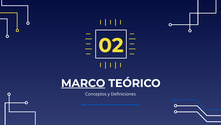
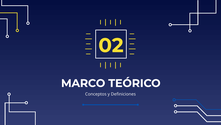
MARCO underline: present -> none (83, 83)
